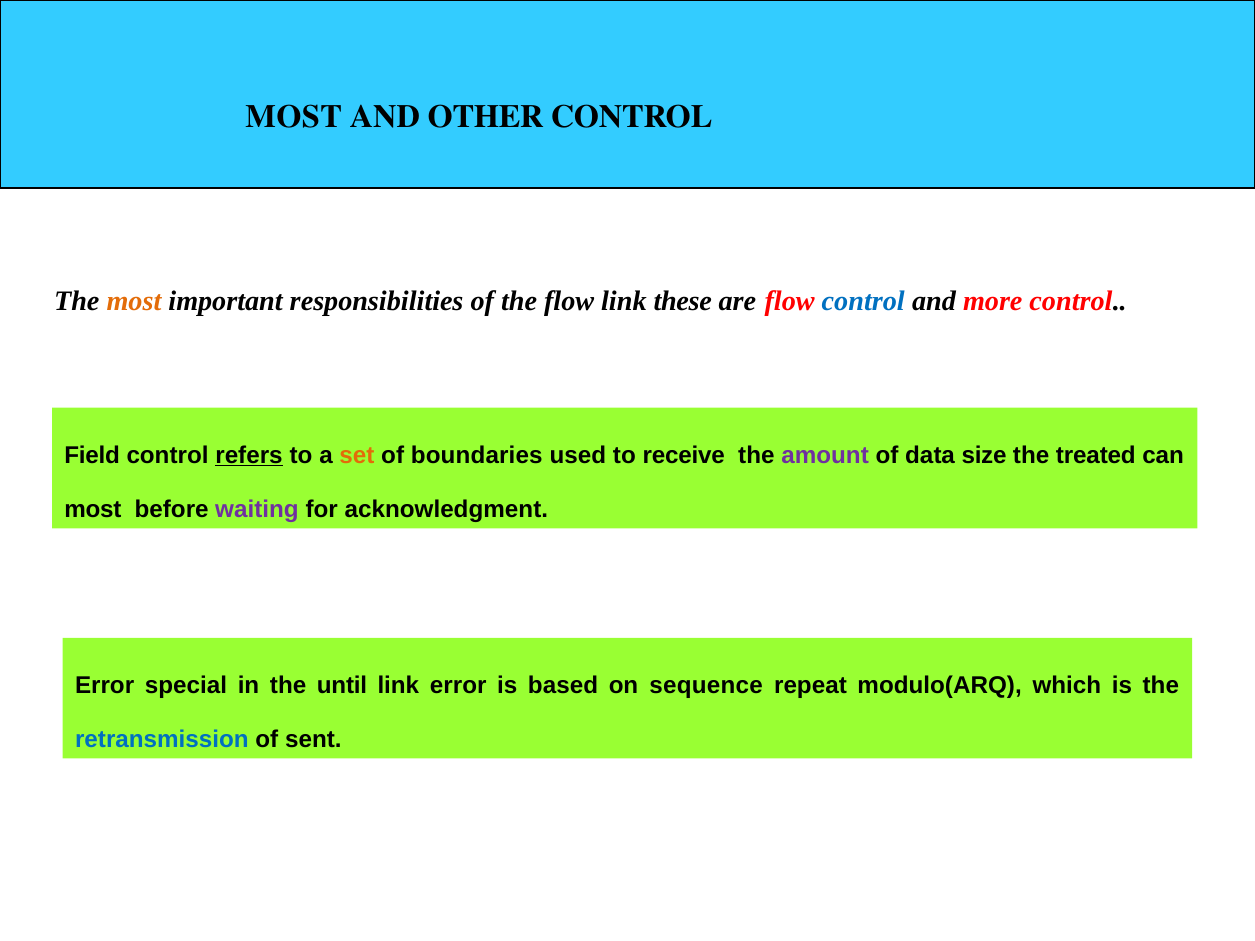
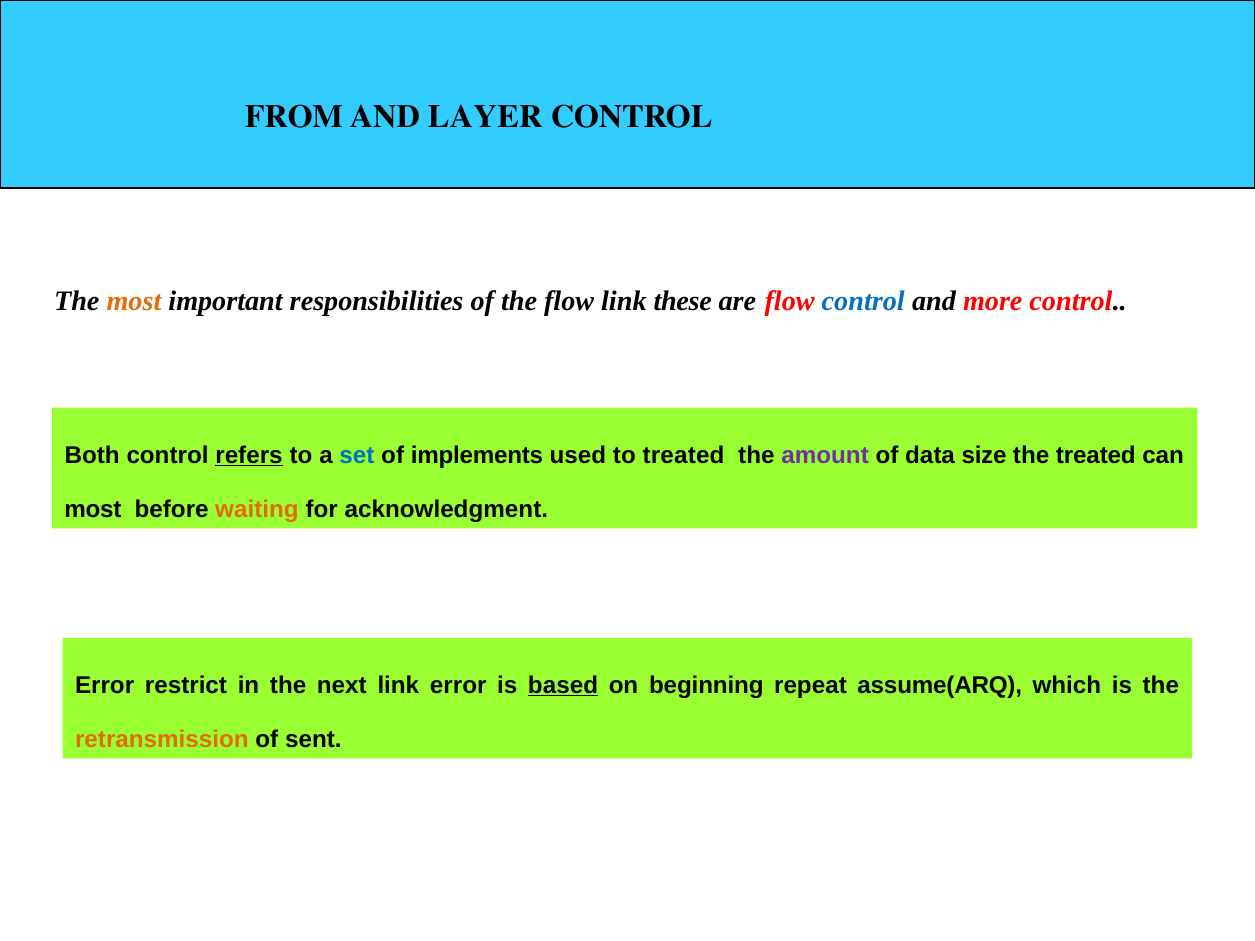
MOST: MOST -> FROM (294, 117)
OTHER: OTHER -> LAYER (485, 117)
Field: Field -> Both (92, 455)
set colour: orange -> blue (357, 455)
boundaries: boundaries -> implements (477, 455)
to receive: receive -> treated (684, 455)
waiting colour: purple -> orange (257, 510)
special: special -> restrict (186, 685)
until: until -> next (342, 685)
based underline: none -> present (563, 685)
sequence: sequence -> beginning (706, 685)
modulo(ARQ: modulo(ARQ -> assume(ARQ (940, 685)
retransmission colour: blue -> orange (162, 740)
